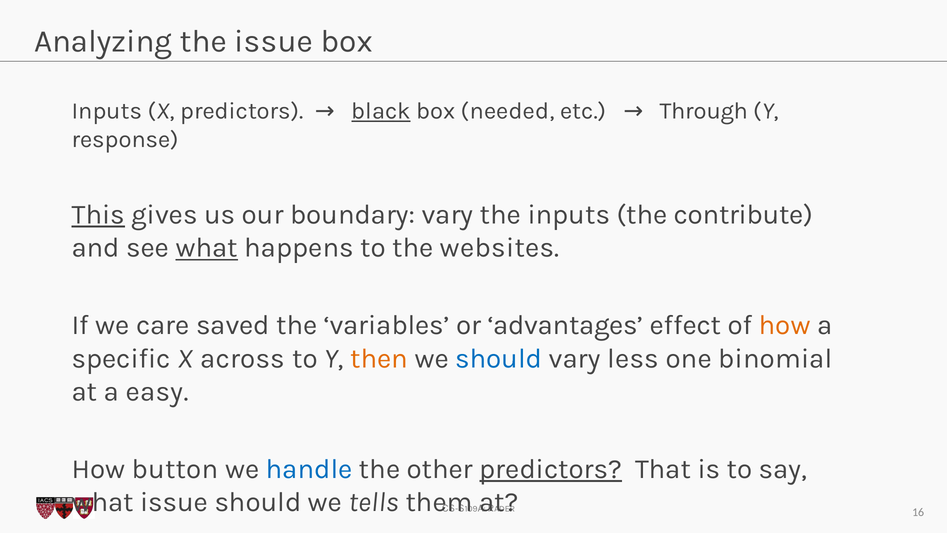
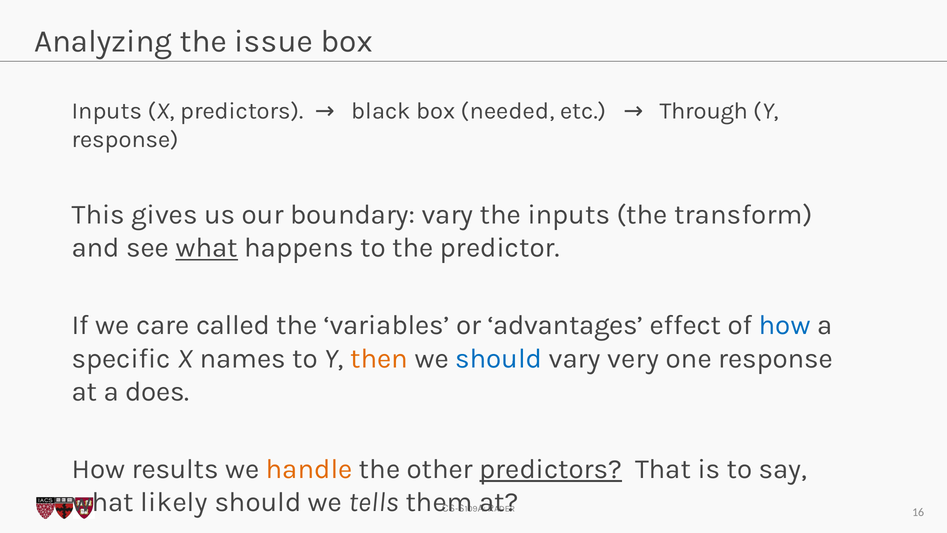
black underline: present -> none (381, 111)
This underline: present -> none (98, 215)
contribute: contribute -> transform (743, 215)
websites: websites -> predictor (500, 248)
saved: saved -> called (233, 325)
how colour: orange -> blue (785, 325)
across: across -> names (243, 358)
less: less -> very (633, 358)
one binomial: binomial -> response (775, 358)
easy: easy -> does (157, 391)
button: button -> results (175, 469)
handle colour: blue -> orange (309, 469)
what issue: issue -> likely (174, 502)
